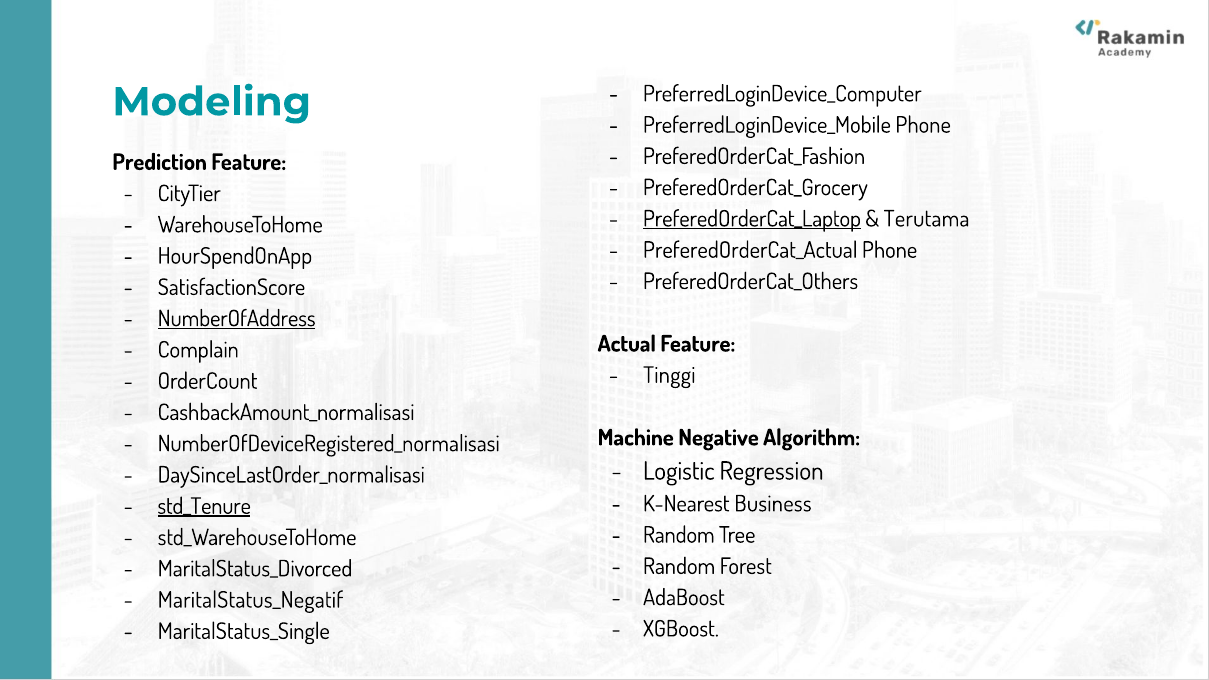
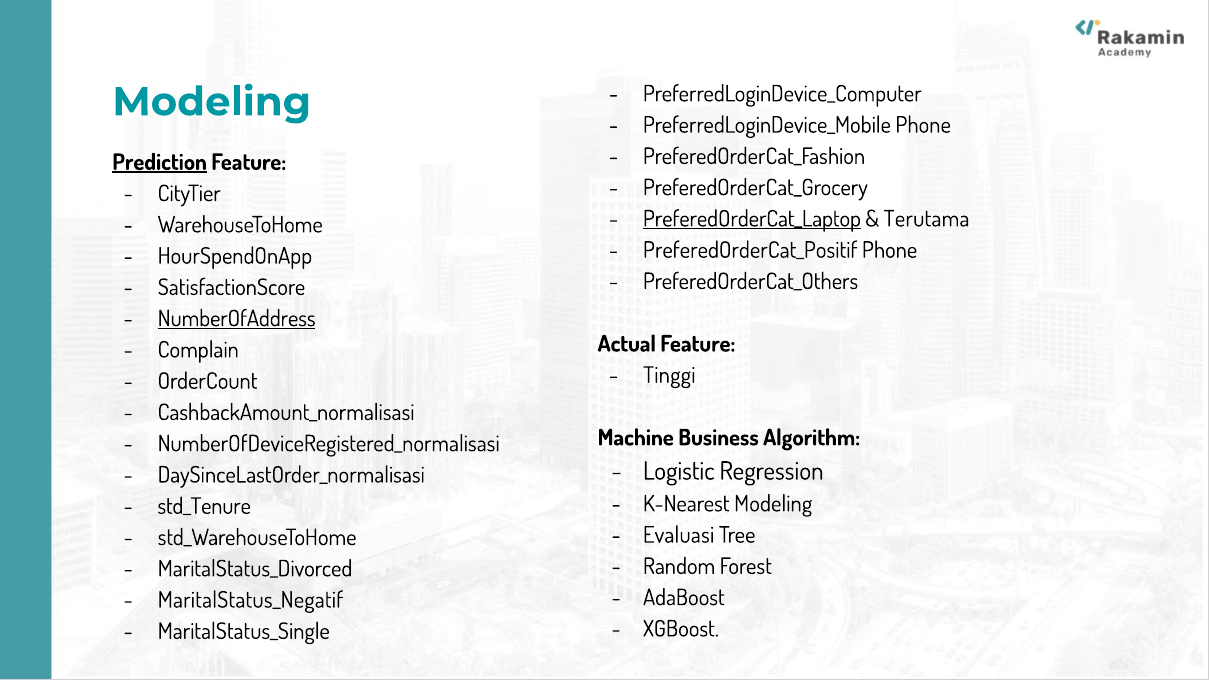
Prediction underline: none -> present (160, 162)
PreferedOrderCat_Actual: PreferedOrderCat_Actual -> PreferedOrderCat_Positif (750, 250)
Negative: Negative -> Business (719, 438)
K-Nearest Business: Business -> Modeling (773, 504)
std_Tenure underline: present -> none (204, 506)
Random: Random -> Evaluasi (679, 535)
